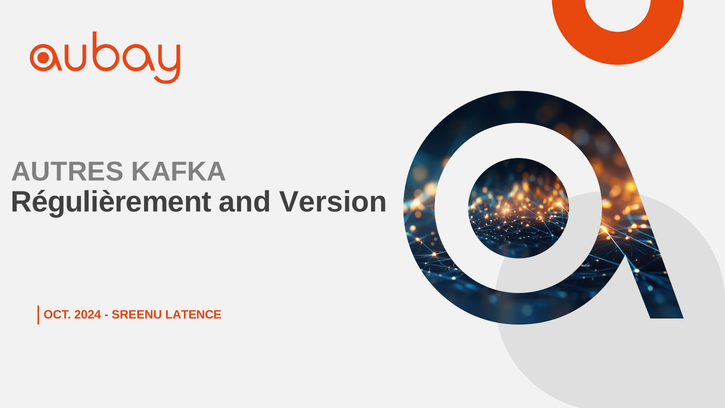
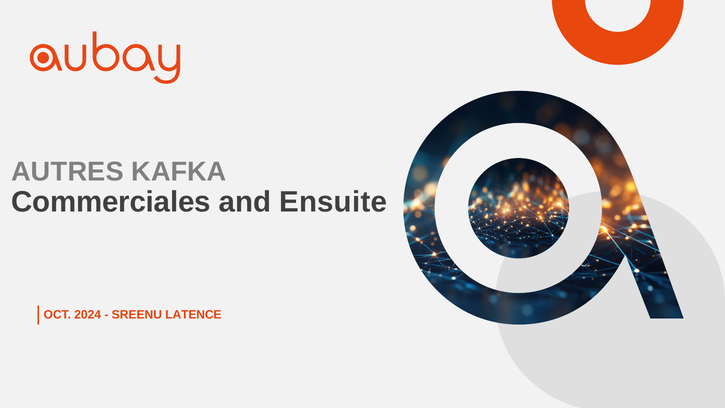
Régulièrement: Régulièrement -> Commerciales (111, 202)
Version: Version -> Ensuite (333, 202)
